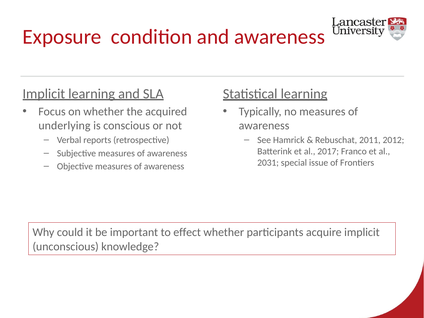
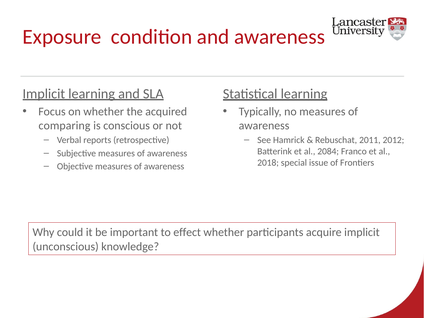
underlying: underlying -> comparing (64, 126)
2017: 2017 -> 2084 (328, 151)
2031: 2031 -> 2018 (268, 163)
